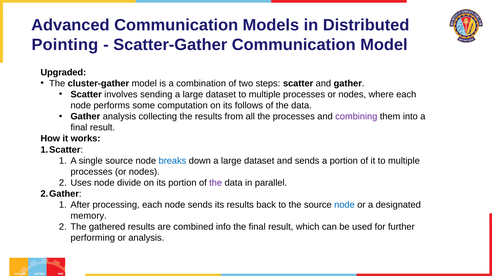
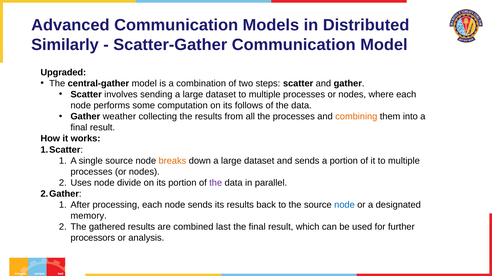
Pointing: Pointing -> Similarly (65, 45)
cluster-gather: cluster-gather -> central-gather (98, 84)
Gather analysis: analysis -> weather (119, 117)
combining colour: purple -> orange (356, 117)
breaks colour: blue -> orange (172, 161)
info: info -> last (223, 228)
performing: performing -> processors (93, 239)
